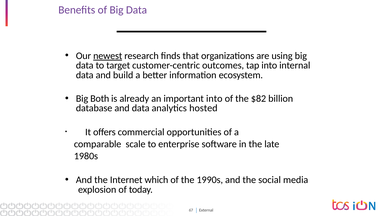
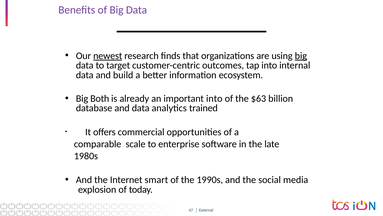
big underline: none -> present (301, 56)
$82: $82 -> $63 (259, 98)
hosted: hosted -> trained (203, 108)
which: which -> smart (156, 179)
